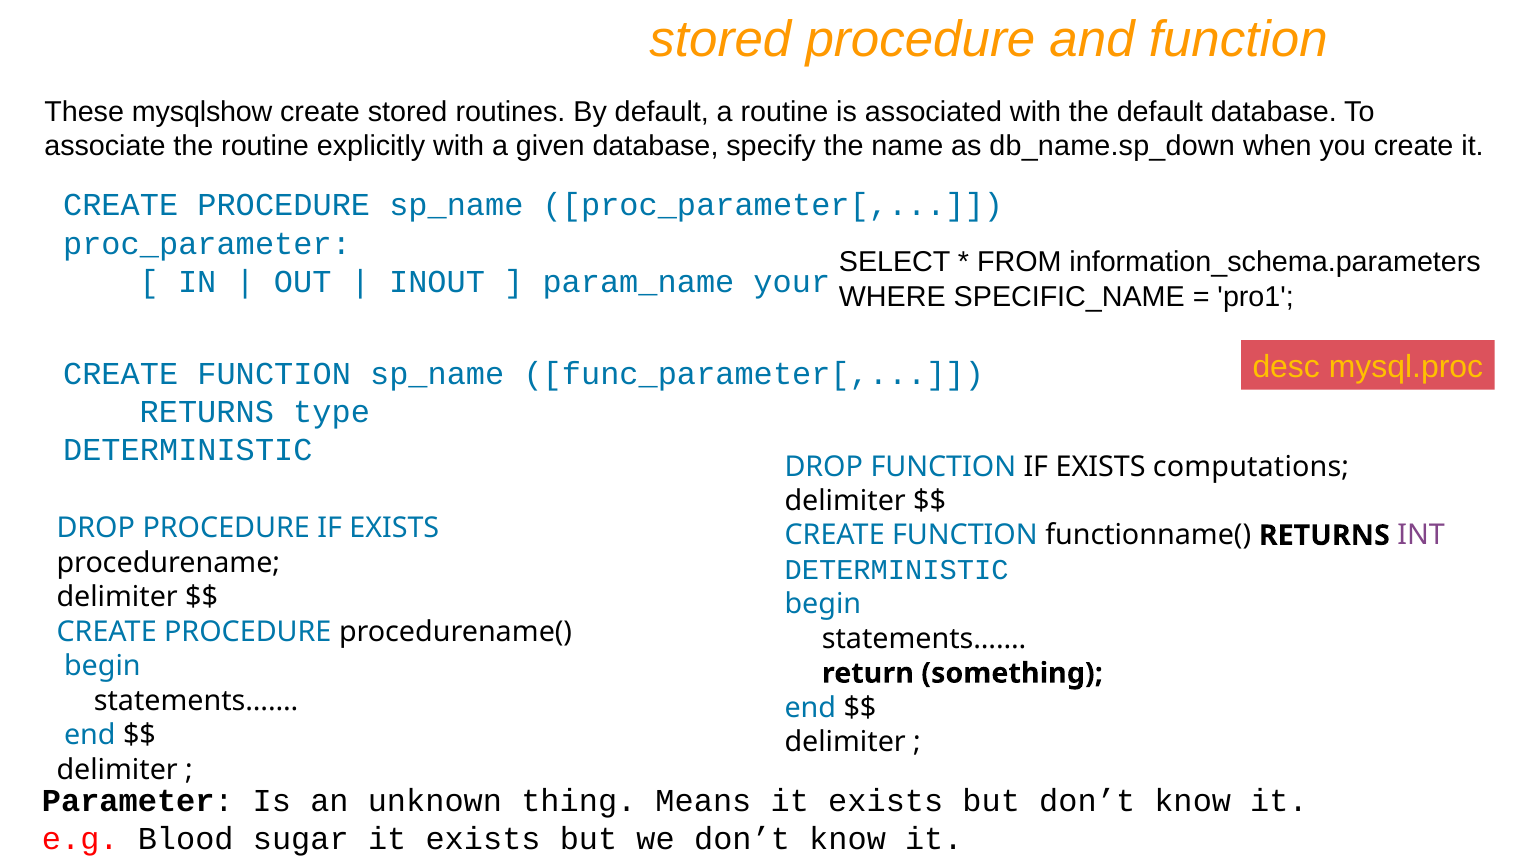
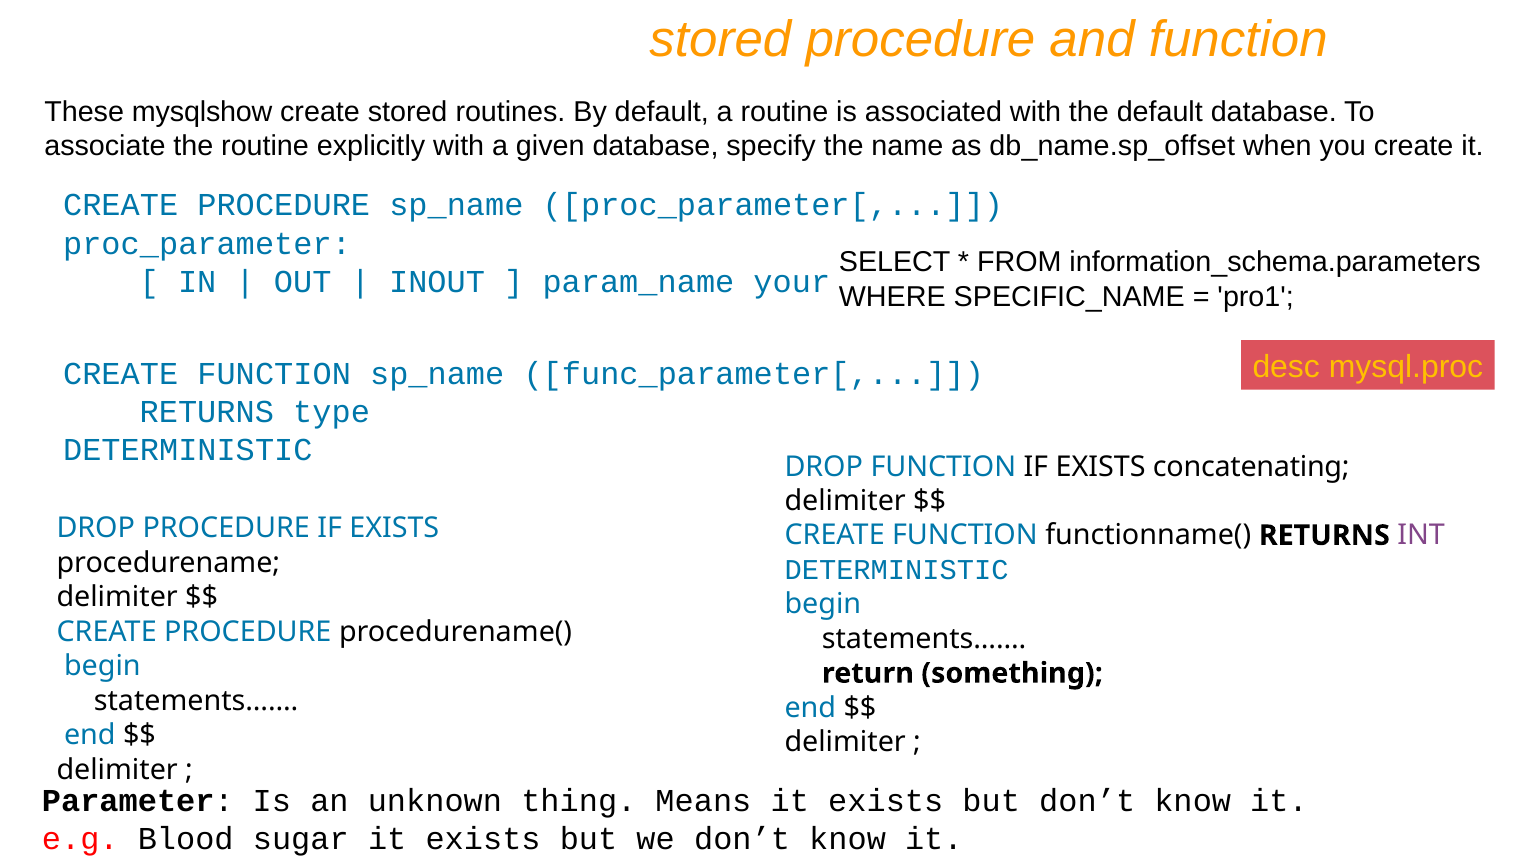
db_name.sp_down: db_name.sp_down -> db_name.sp_offset (1112, 146)
computations: computations -> concatenating (1251, 467)
